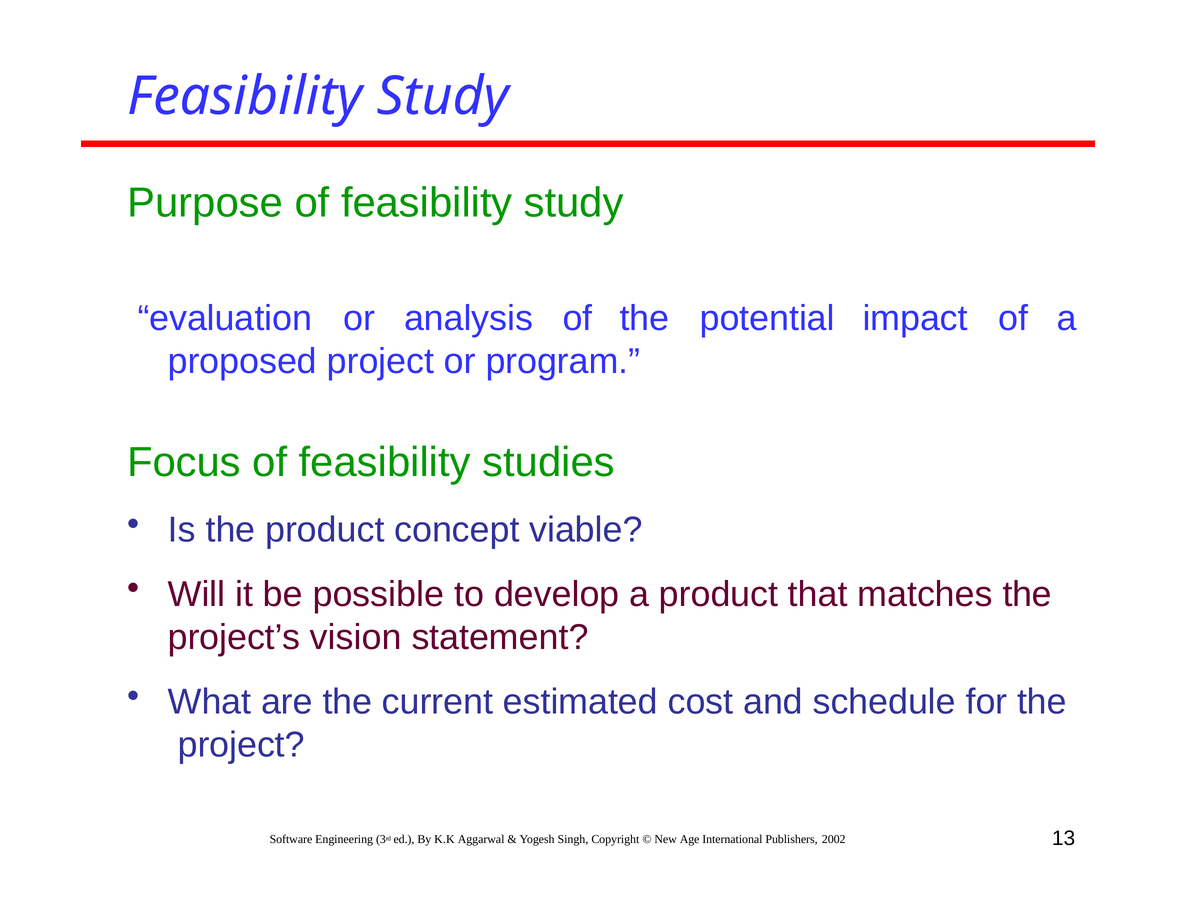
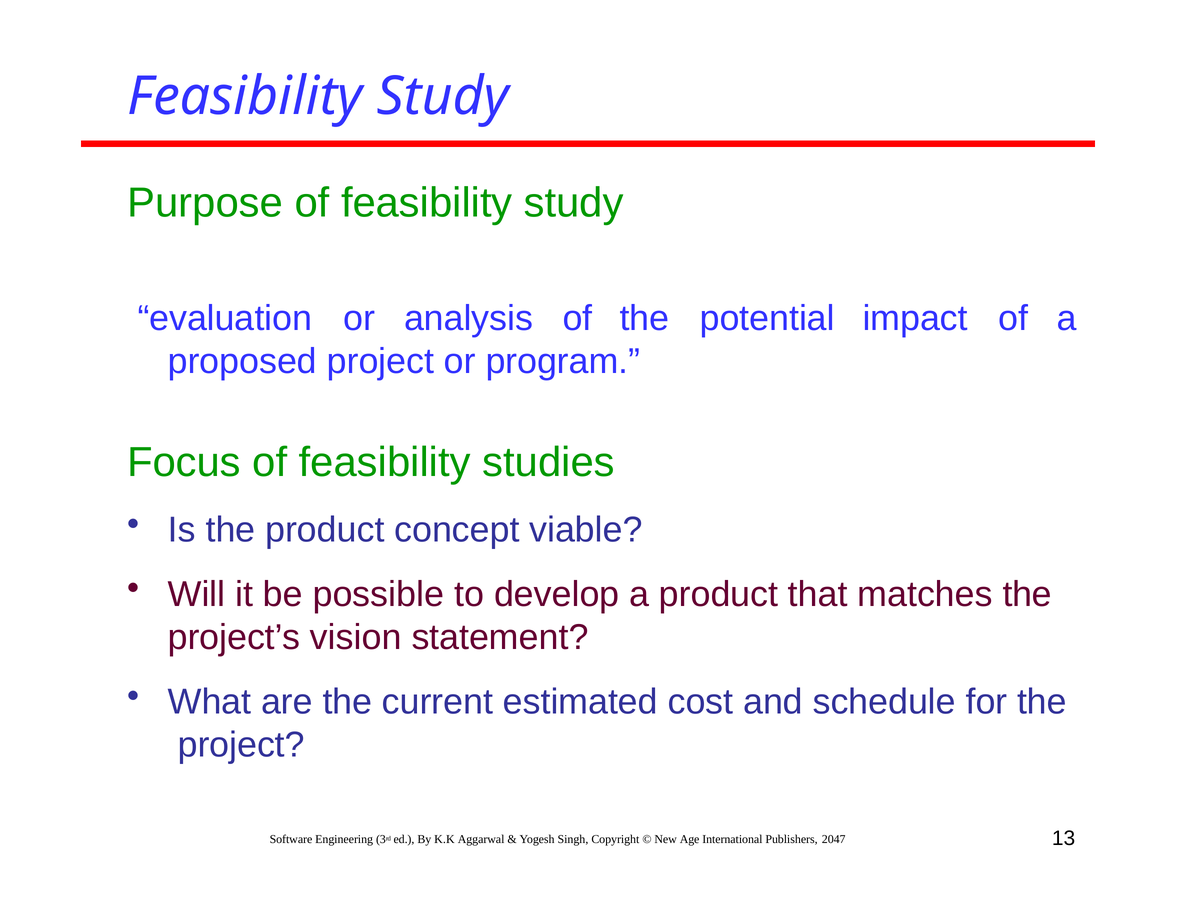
2002: 2002 -> 2047 (834, 839)
